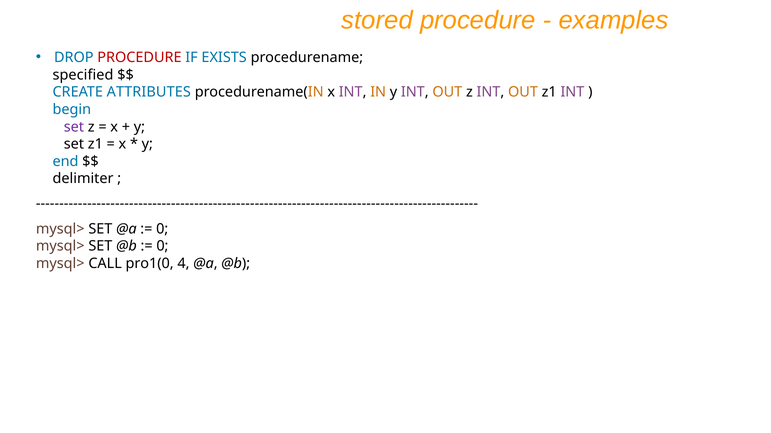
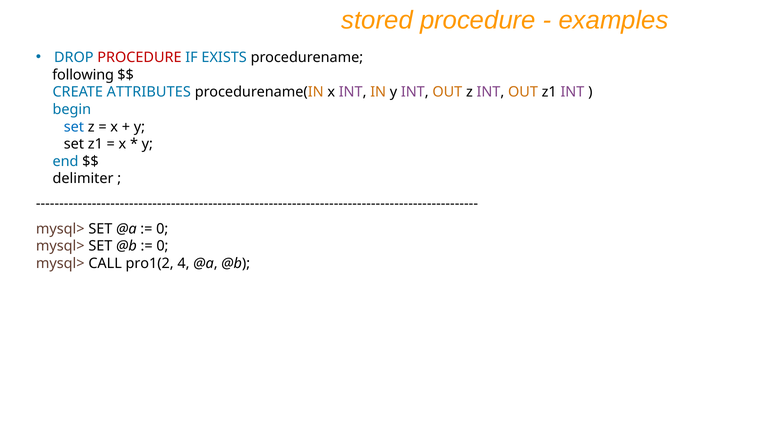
specified: specified -> following (83, 75)
set colour: purple -> blue (74, 127)
pro1(0: pro1(0 -> pro1(2 (150, 264)
